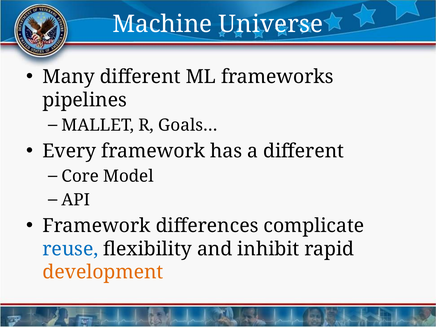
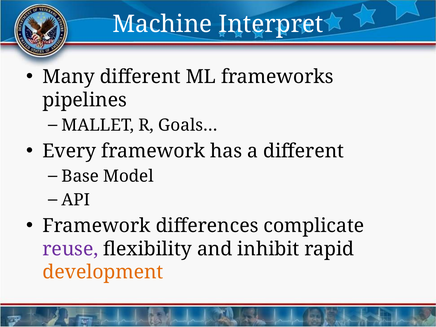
Universe: Universe -> Interpret (271, 24)
Core: Core -> Base (80, 176)
reuse colour: blue -> purple (70, 249)
